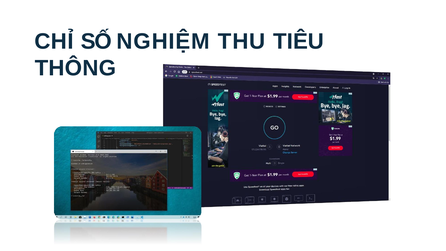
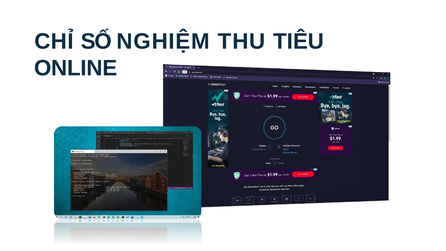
THÔNG: THÔNG -> ONLINE (76, 68)
